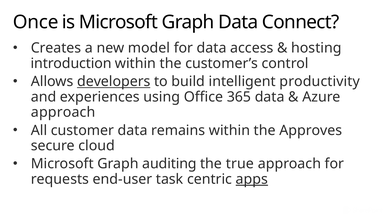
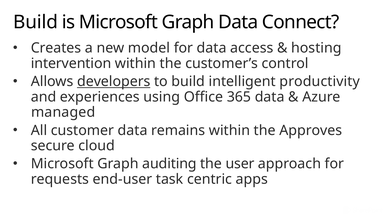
Once: Once -> Build (36, 22)
introduction: introduction -> intervention (71, 63)
approach: approach -> managed (63, 112)
true: true -> user (240, 164)
apps underline: present -> none (252, 179)
